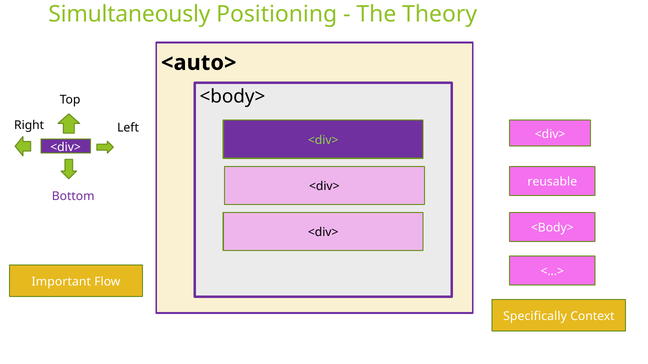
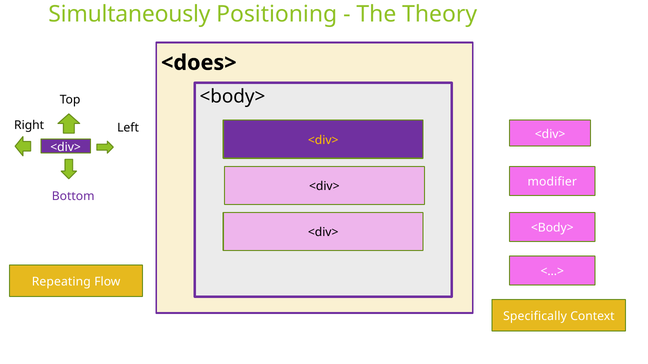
<auto>: <auto> -> <does> (199, 63)
<div> colour: light green -> yellow (323, 140)
reusable: reusable -> modifier (552, 182)
Important: Important -> Repeating (61, 282)
